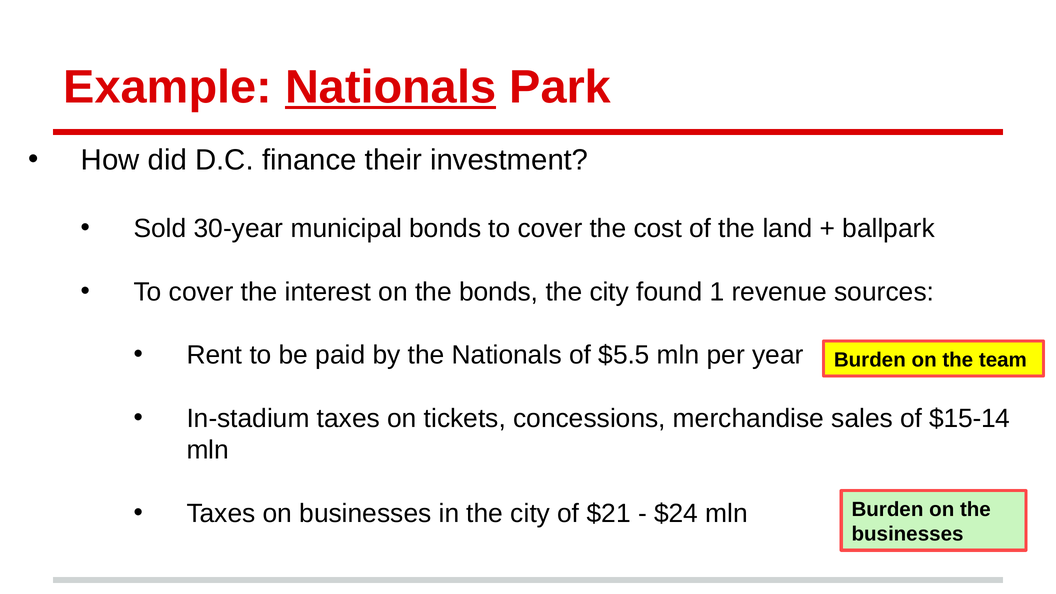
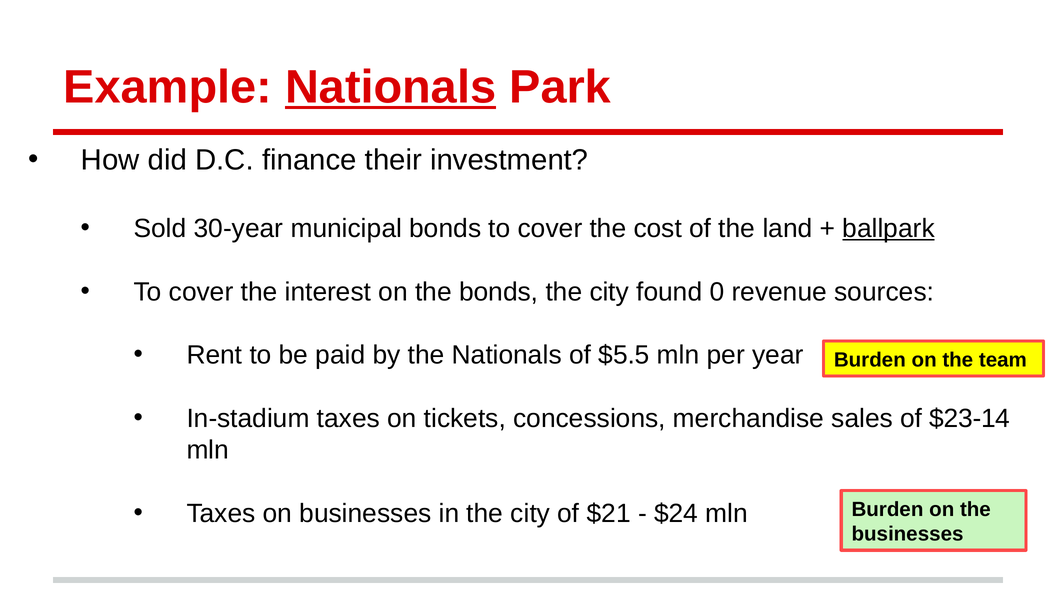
ballpark underline: none -> present (889, 228)
1: 1 -> 0 (717, 292)
$15-14: $15-14 -> $23-14 (970, 419)
